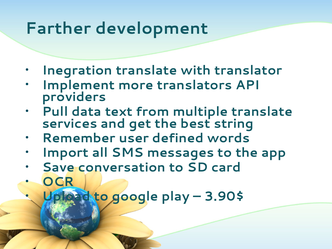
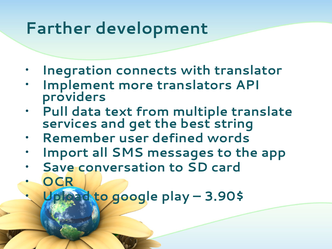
Inegration translate: translate -> connects (146, 70)
